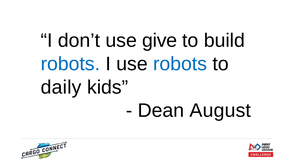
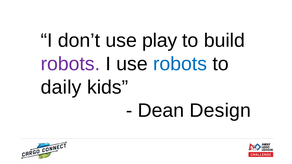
give: give -> play (160, 41)
robots colour: blue -> purple (70, 64)
August: August -> Design (220, 111)
